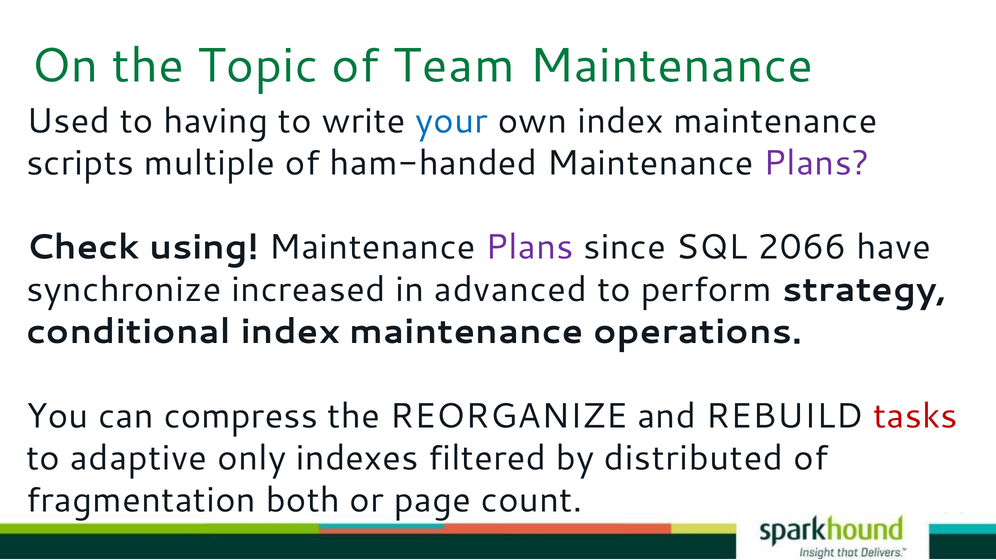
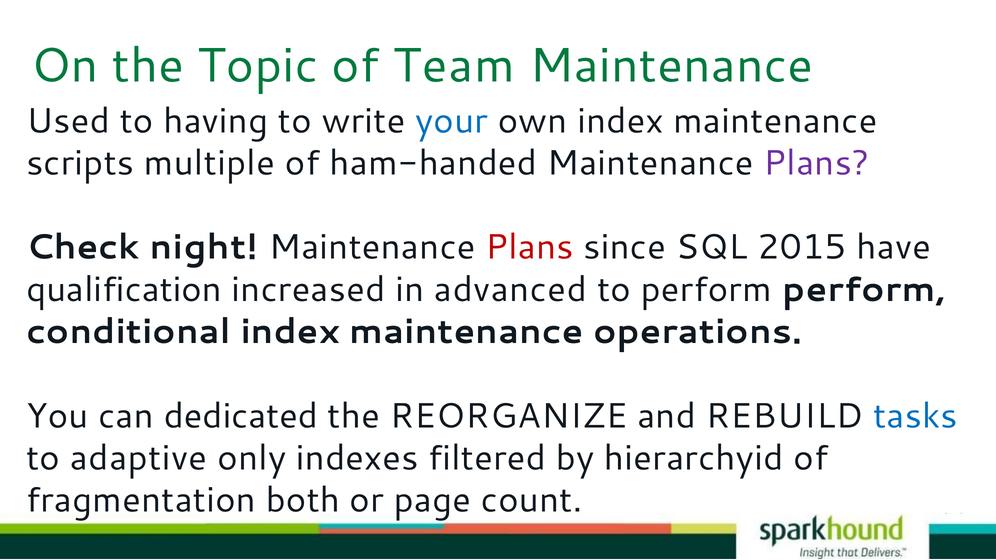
using: using -> night (204, 247)
Plans colour: purple -> red (529, 247)
2066: 2066 -> 2015 (802, 247)
synchronize: synchronize -> qualification (124, 290)
perform strategy: strategy -> perform (864, 290)
compress: compress -> dedicated (241, 416)
tasks colour: red -> blue (915, 416)
distributed: distributed -> hierarchyid (694, 458)
